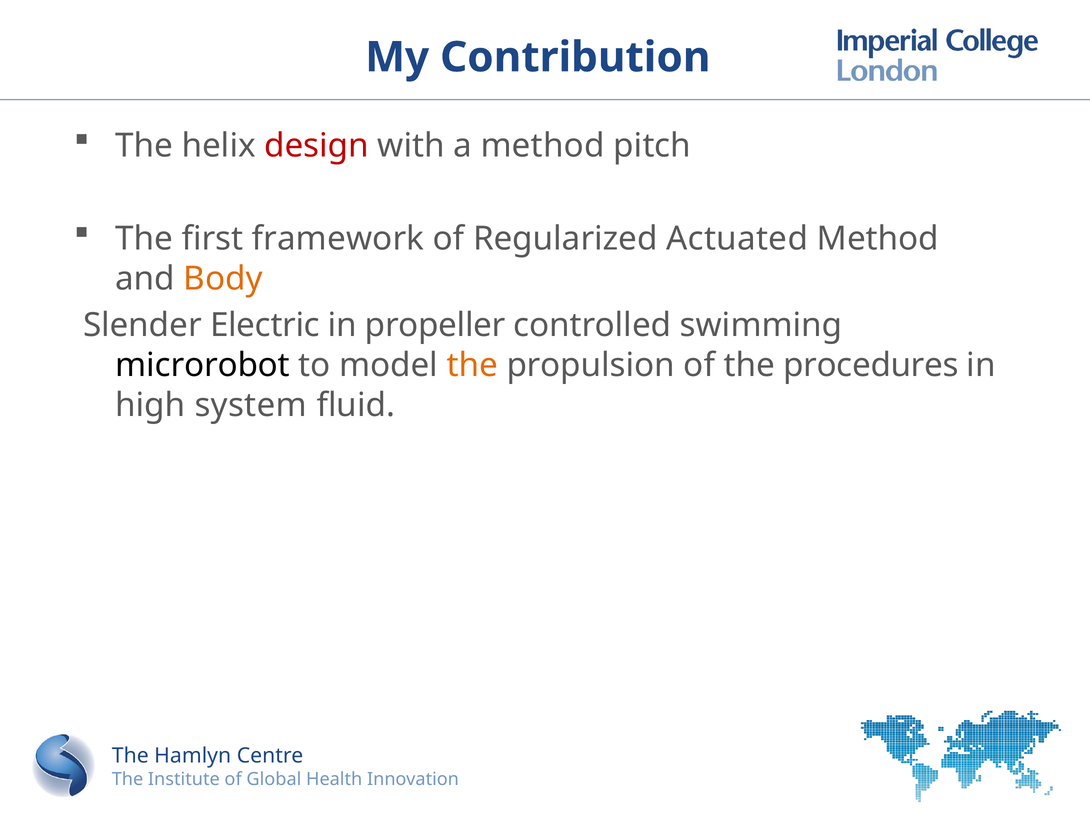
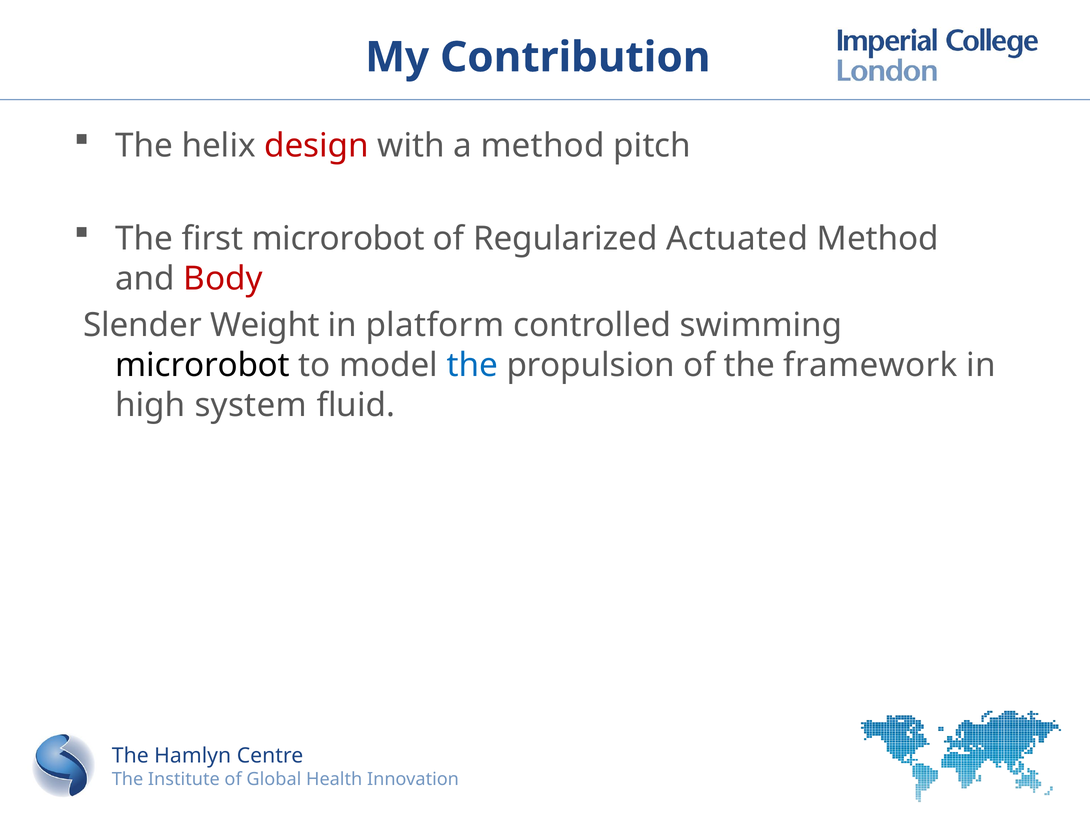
first framework: framework -> microrobot (338, 239)
Body colour: orange -> red (223, 279)
Electric: Electric -> Weight (265, 326)
propeller: propeller -> platform (435, 326)
the colour: orange -> blue (472, 366)
procedures: procedures -> framework (871, 366)
